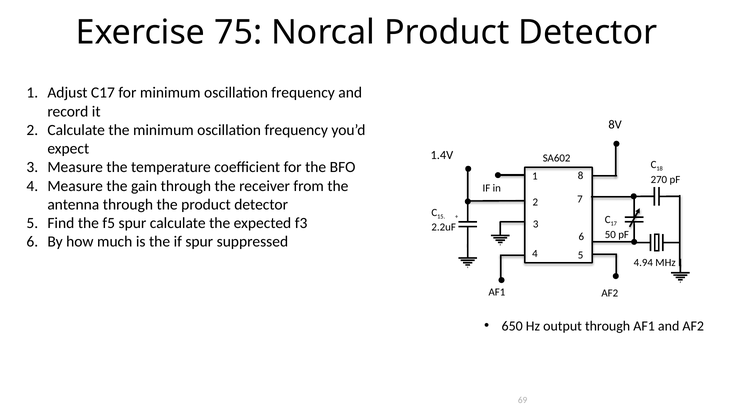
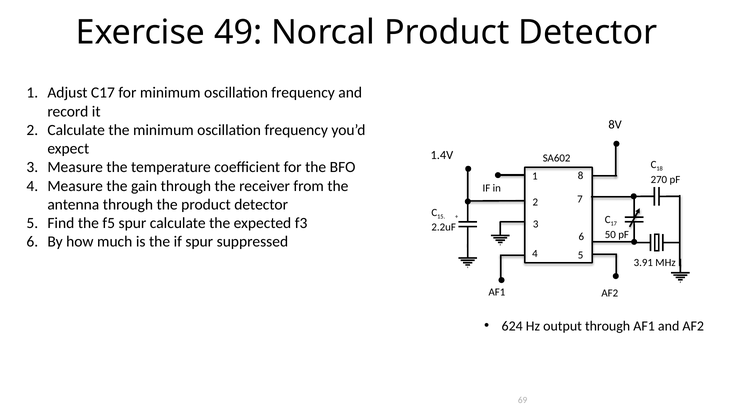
75: 75 -> 49 (238, 32)
4.94: 4.94 -> 3.91 (643, 262)
650: 650 -> 624 (512, 326)
